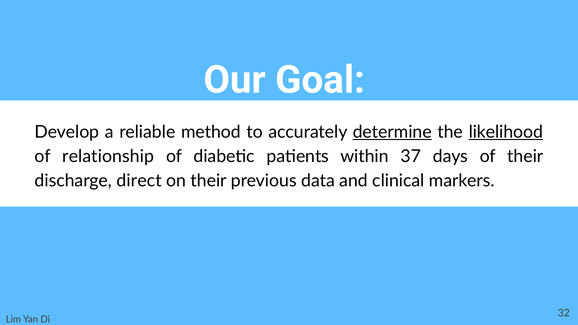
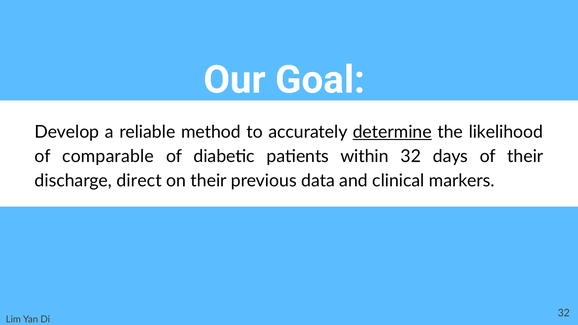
likelihood underline: present -> none (506, 132)
relationship: relationship -> comparable (108, 156)
within 37: 37 -> 32 (411, 156)
